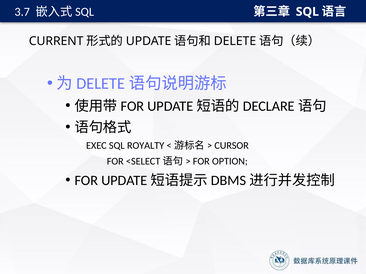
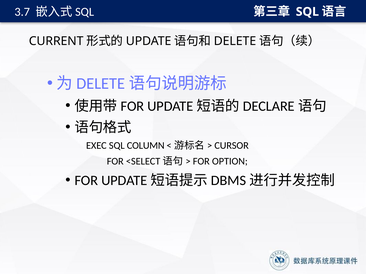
ROYALTY: ROYALTY -> COLUMN (146, 146)
